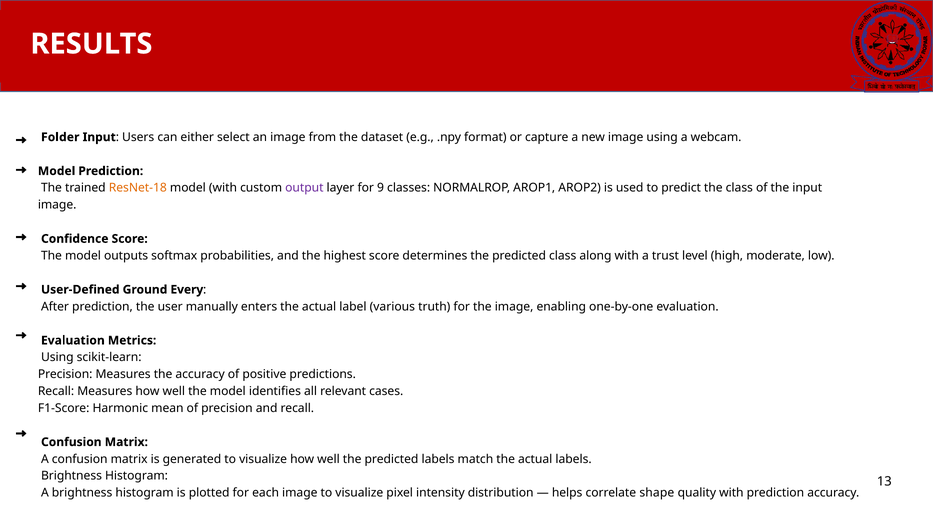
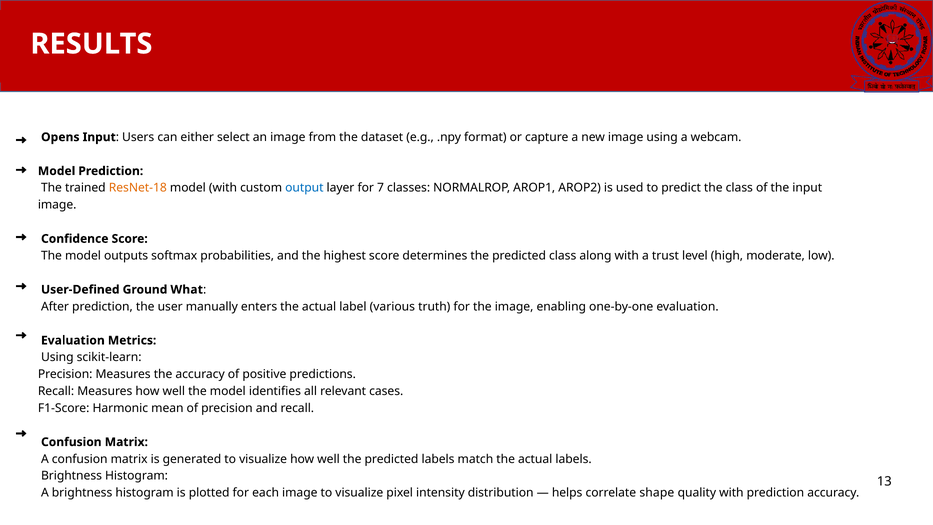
Folder: Folder -> Opens (60, 137)
output colour: purple -> blue (304, 188)
9: 9 -> 7 (381, 188)
Every: Every -> What (187, 290)
